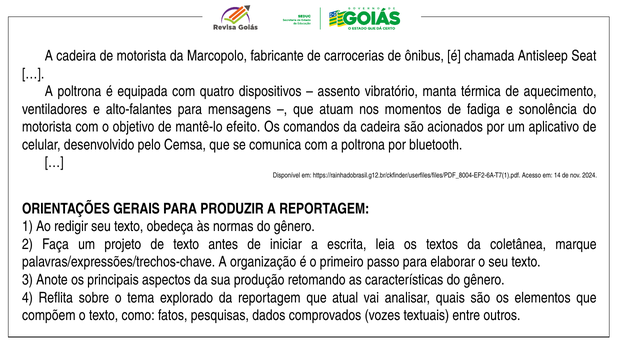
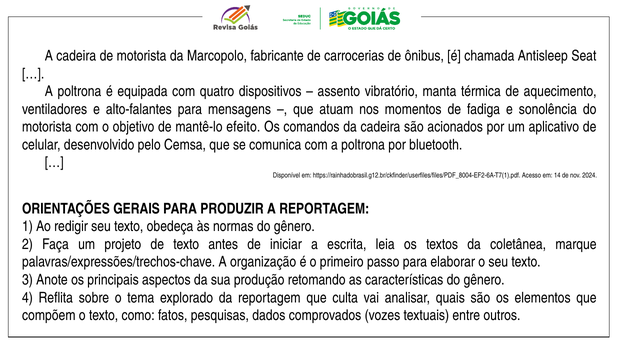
atual: atual -> culta (345, 298)
